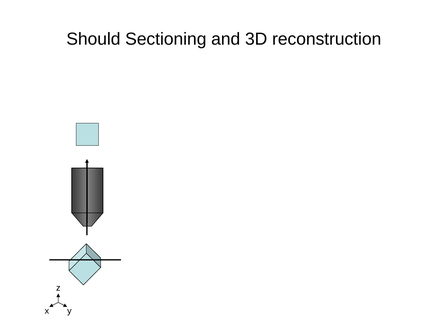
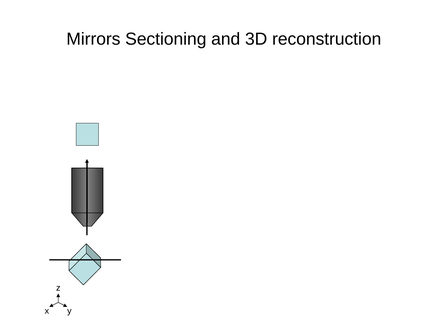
Should: Should -> Mirrors (93, 39)
